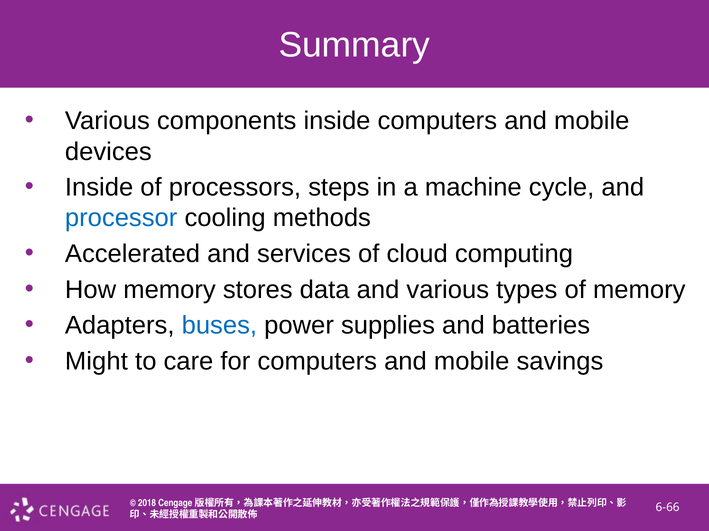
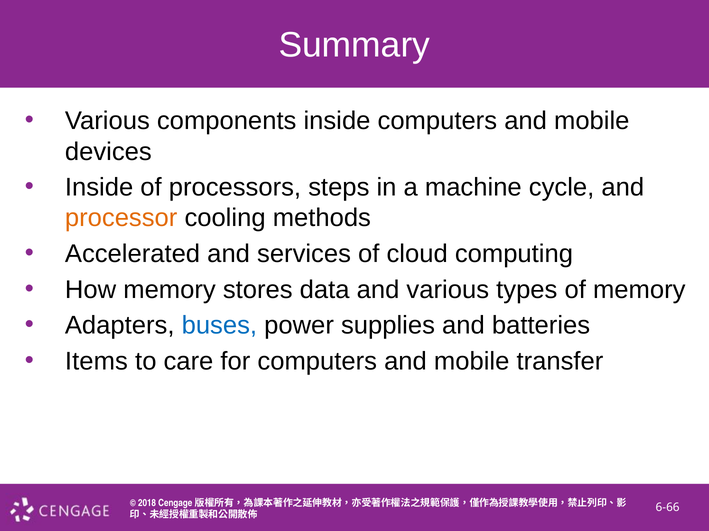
processor colour: blue -> orange (121, 218)
Might: Might -> Items (96, 362)
savings: savings -> transfer (560, 362)
